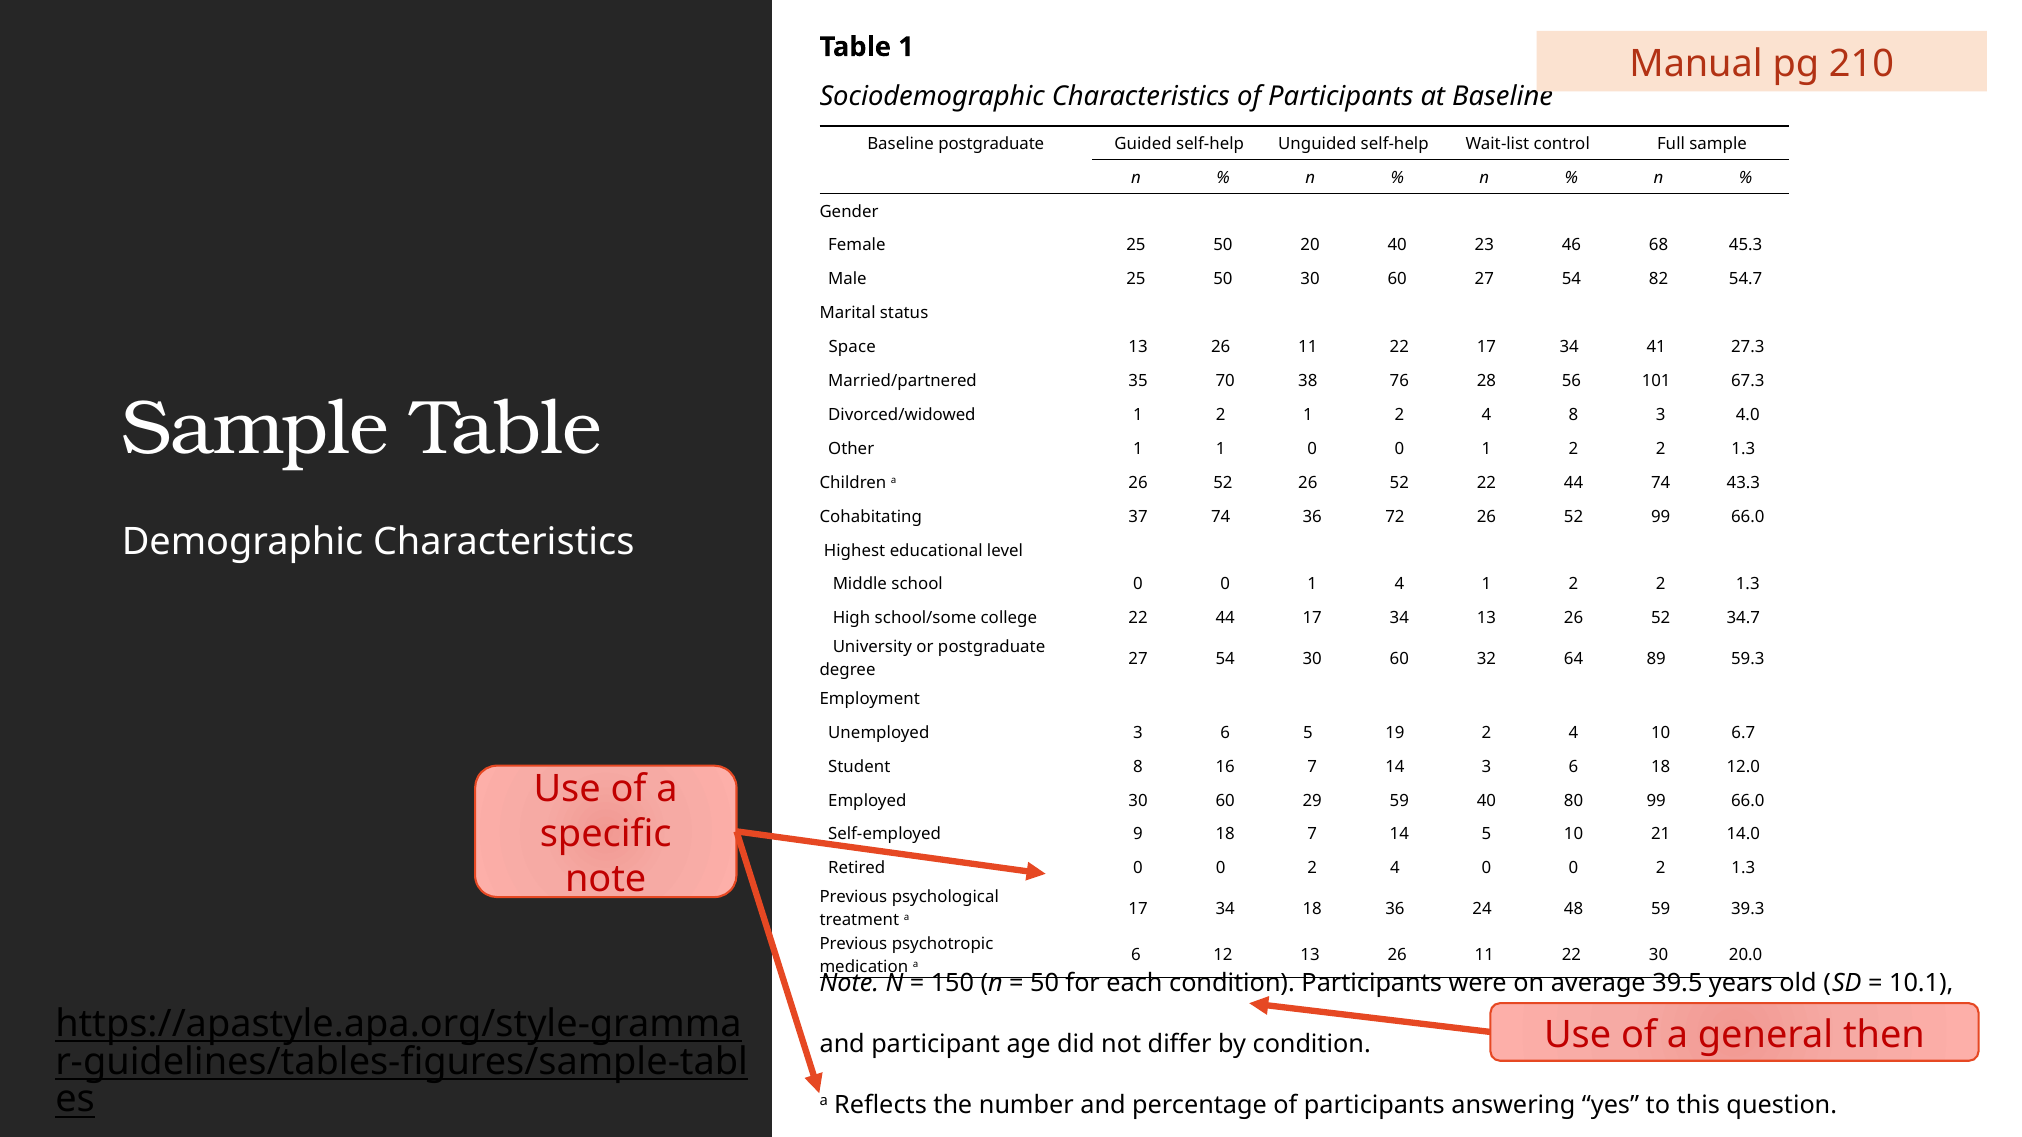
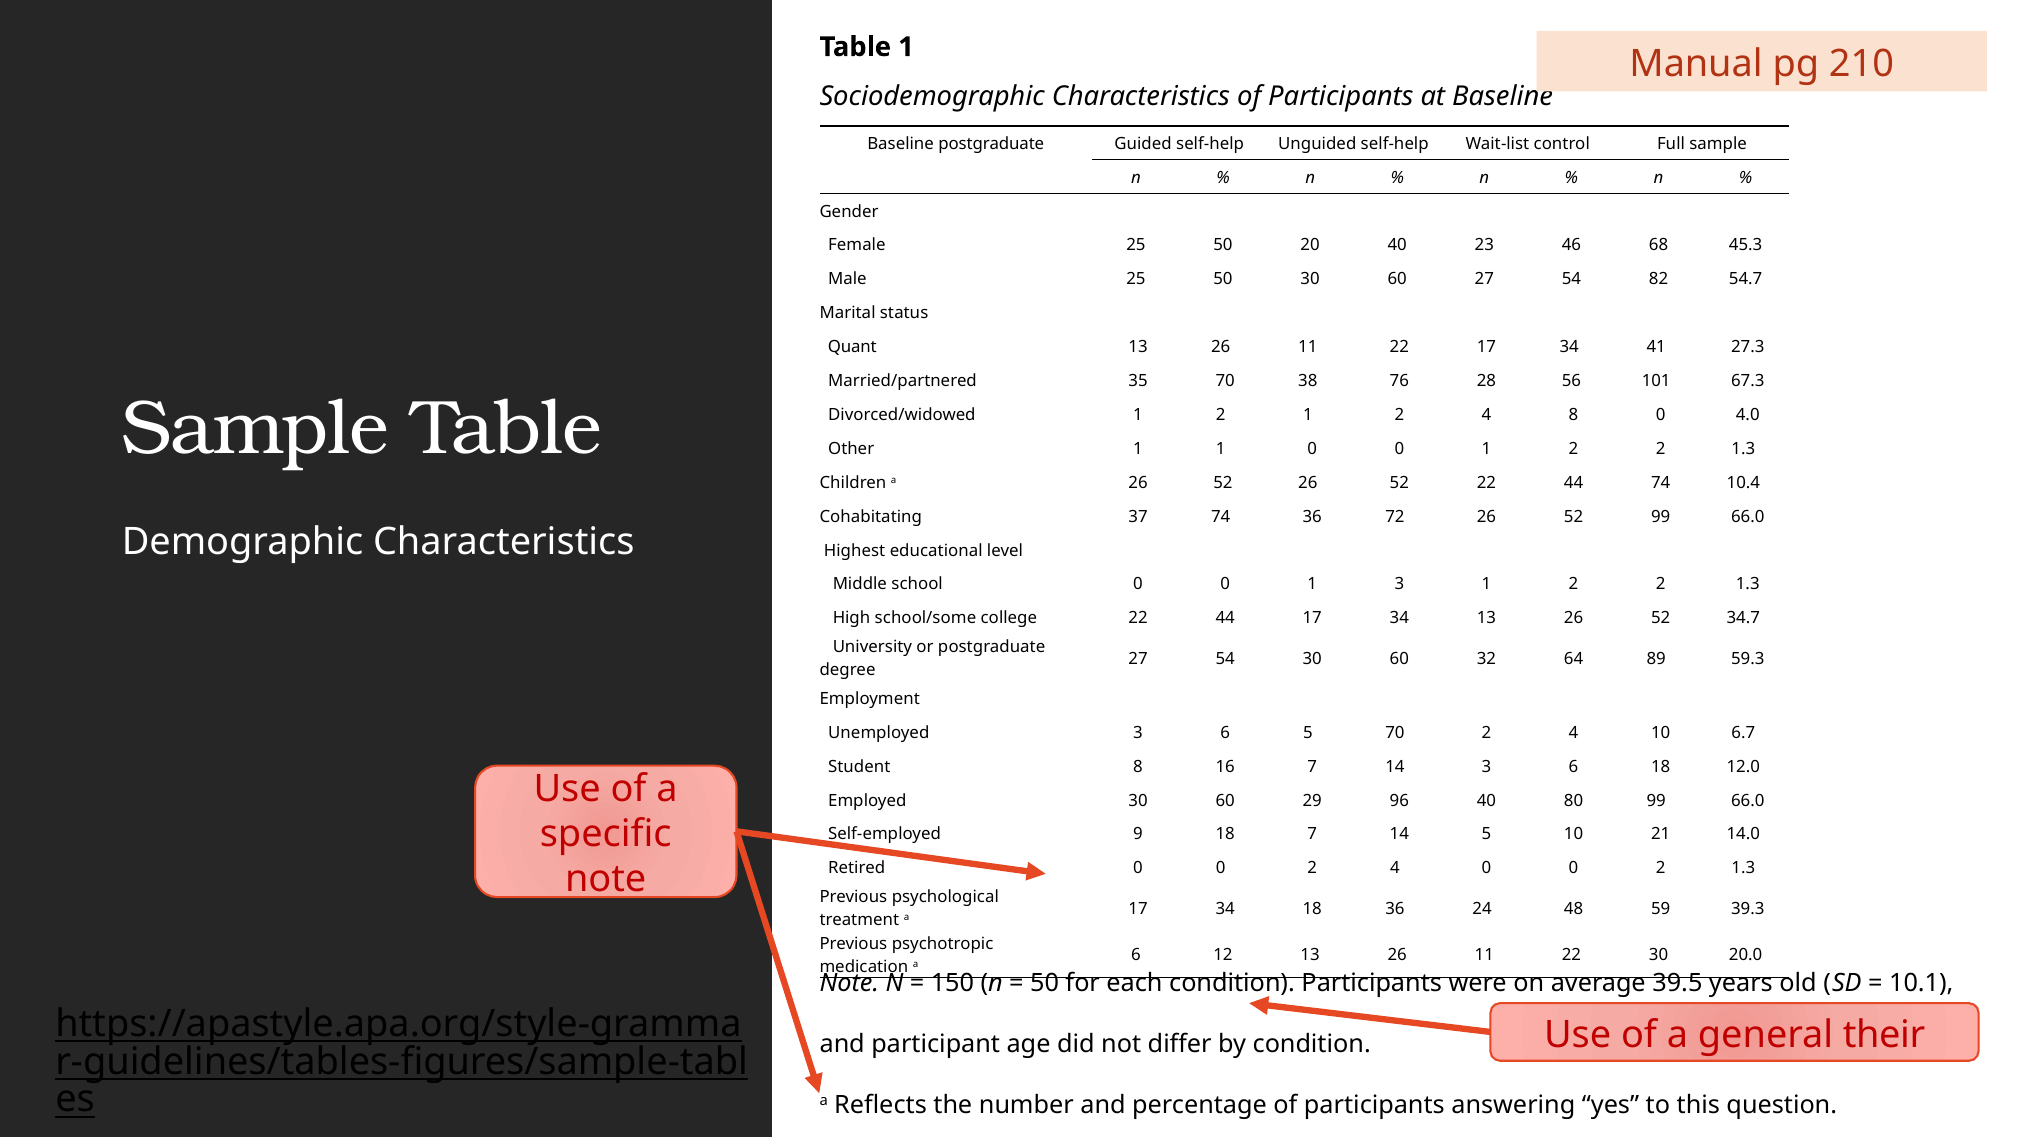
Space: Space -> Quant (852, 347)
8 3: 3 -> 0 (1661, 415)
43.3: 43.3 -> 10.4 (1743, 483)
1 4: 4 -> 3 (1399, 585)
5 19: 19 -> 70 (1395, 733)
29 59: 59 -> 96 (1399, 801)
then: then -> their (1884, 1035)
